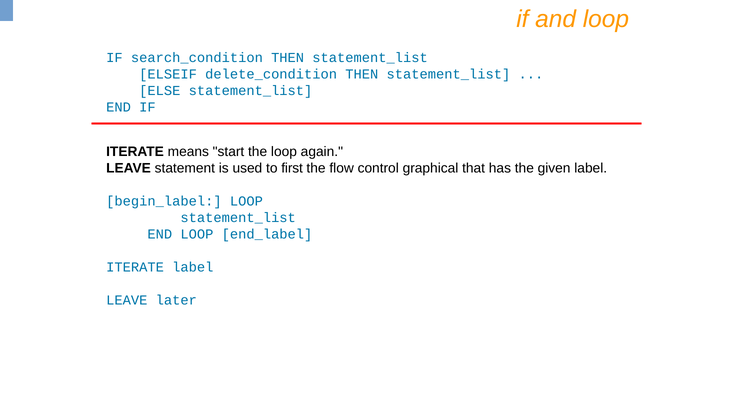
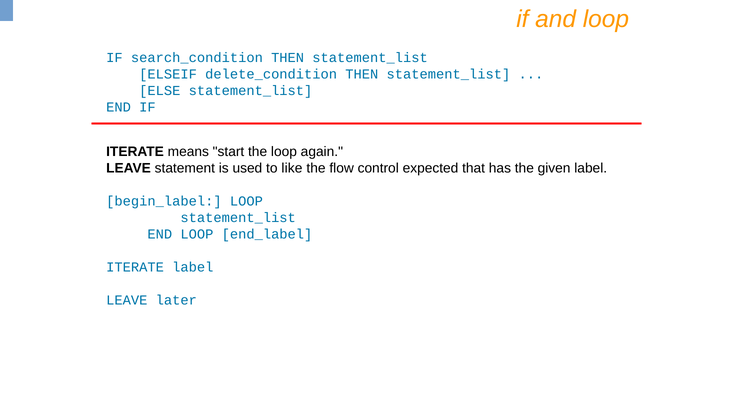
first: first -> like (292, 168)
graphical: graphical -> expected (430, 168)
